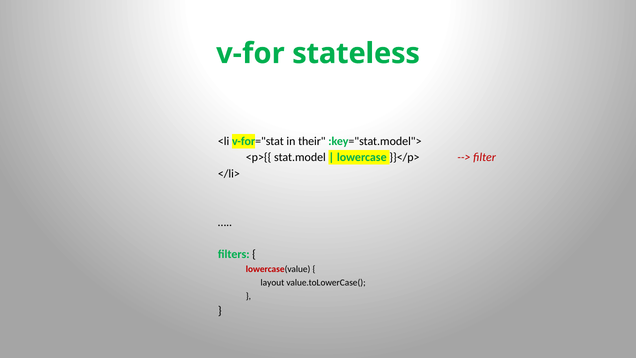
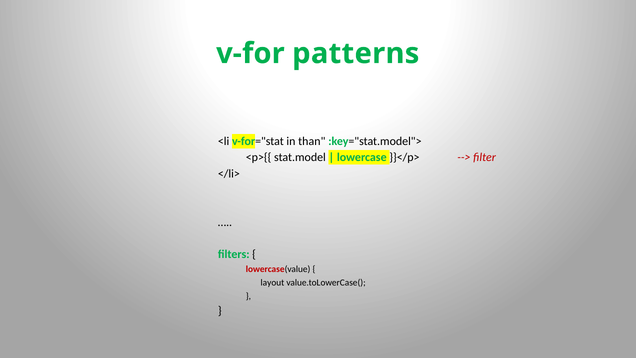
stateless: stateless -> patterns (356, 53)
their: their -> than (312, 141)
